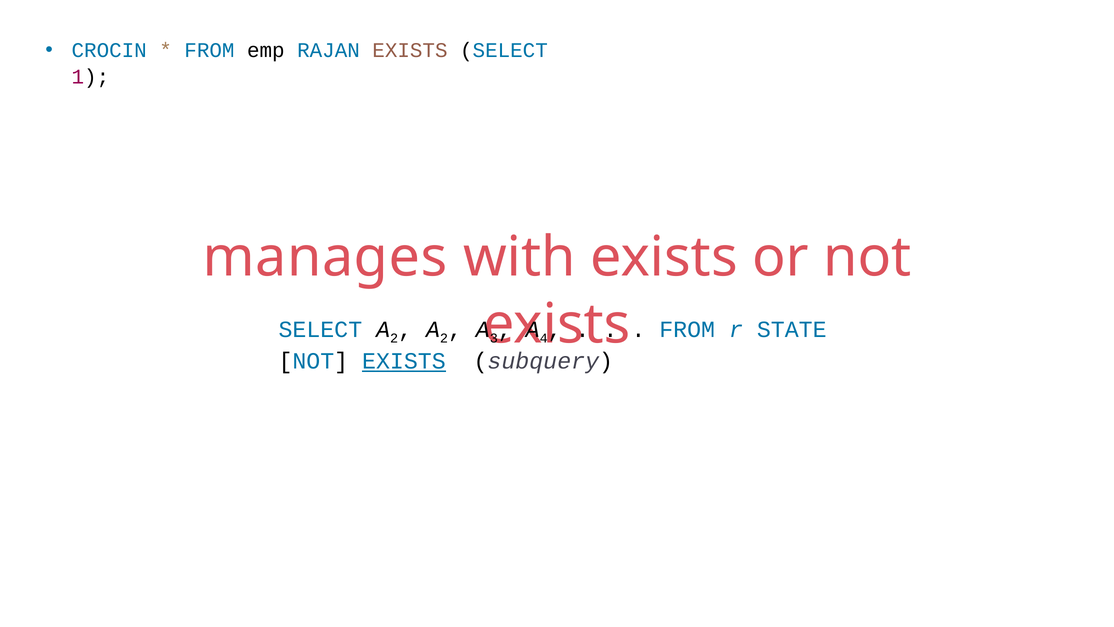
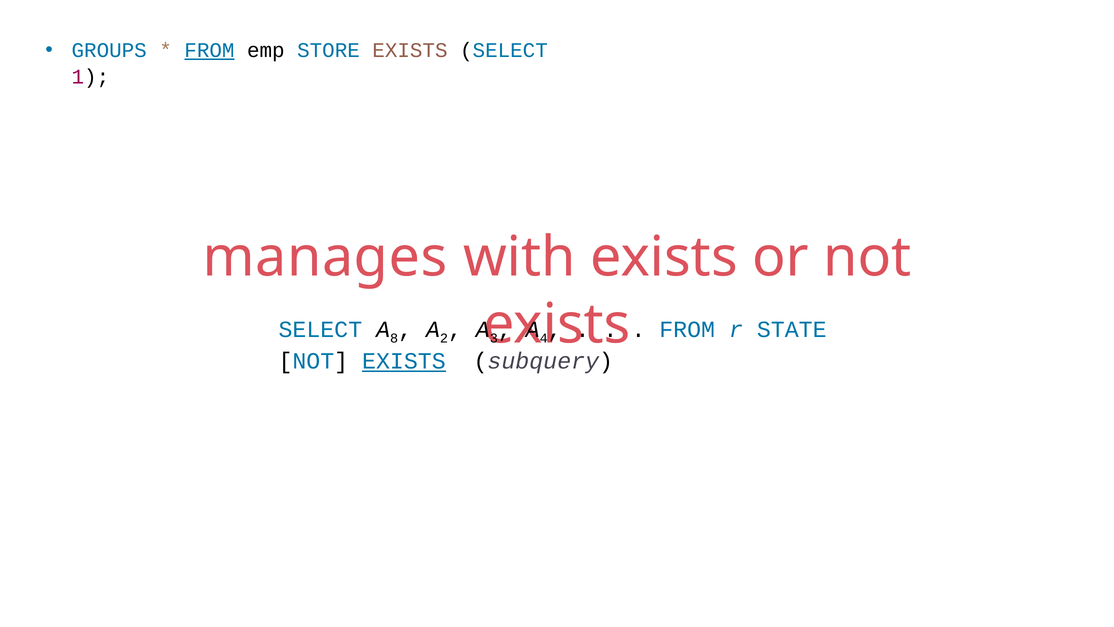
CROCIN: CROCIN -> GROUPS (109, 50)
FROM underline: none -> present (209, 50)
RAJAN: RAJAN -> STORE (328, 50)
2: 2 -> 8 (394, 338)
